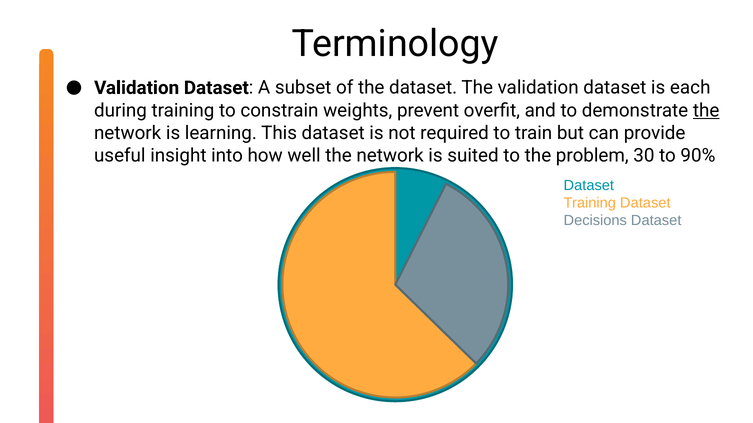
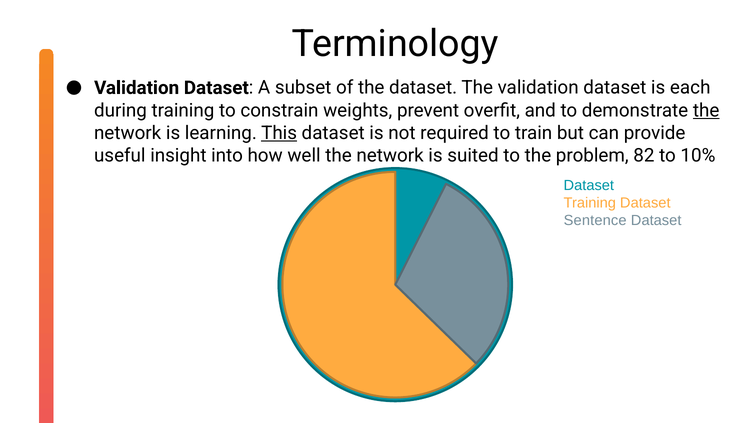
This underline: none -> present (279, 133)
30: 30 -> 82 (644, 156)
90%: 90% -> 10% (698, 156)
Decisions: Decisions -> Sentence (595, 221)
